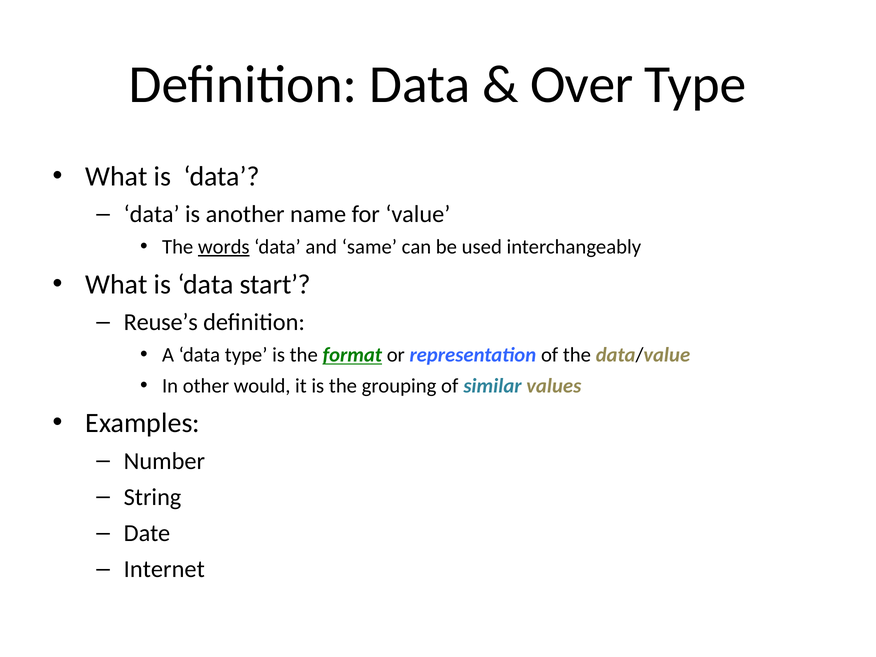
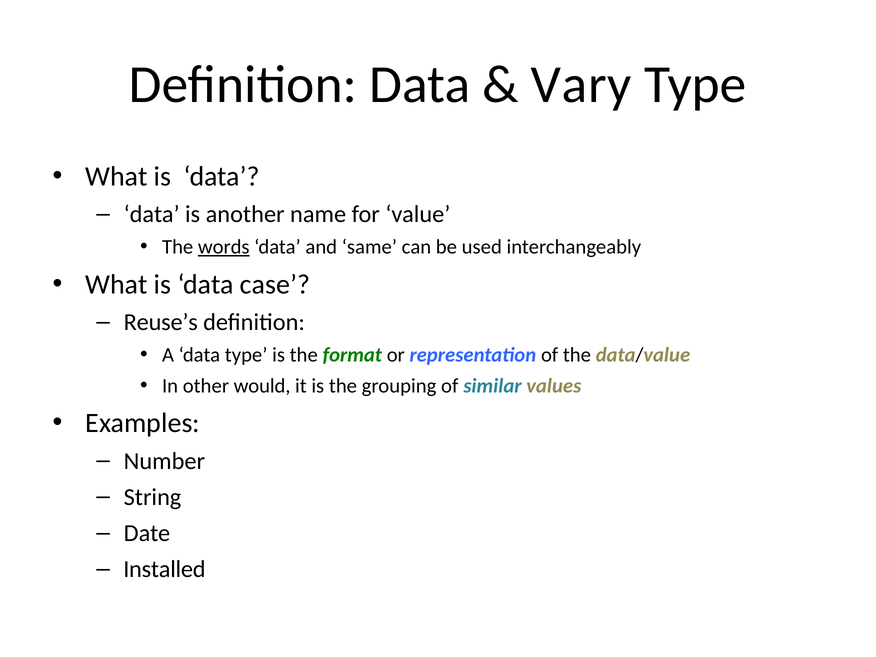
Over: Over -> Vary (581, 85)
start: start -> case (275, 284)
format underline: present -> none (352, 355)
Internet: Internet -> Installed (164, 569)
